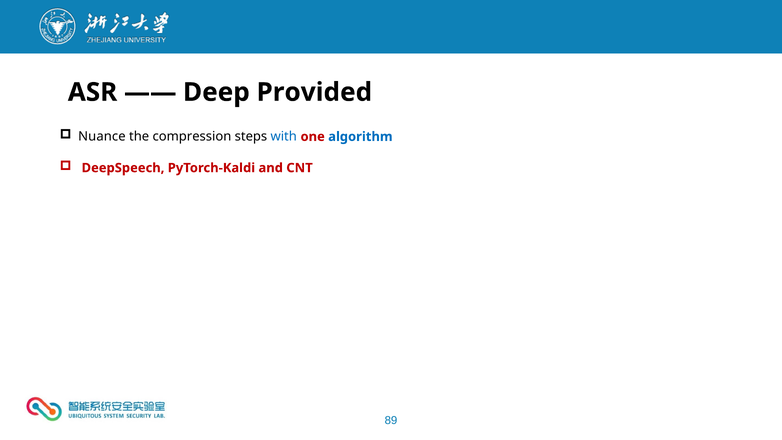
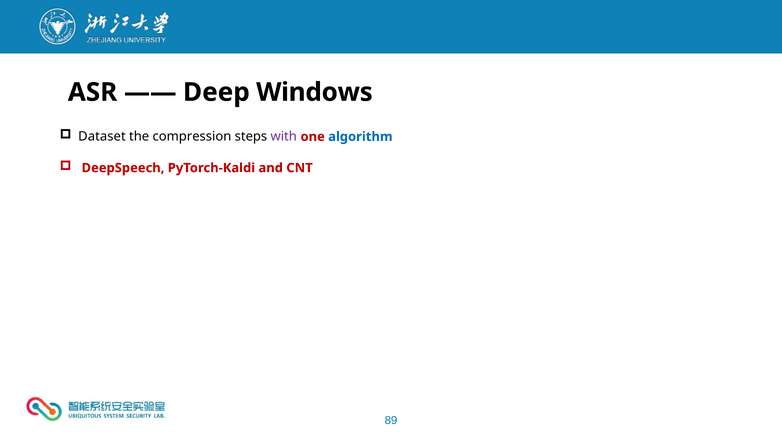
Provided: Provided -> Windows (314, 92)
Nuance: Nuance -> Dataset (102, 137)
with colour: blue -> purple (284, 137)
